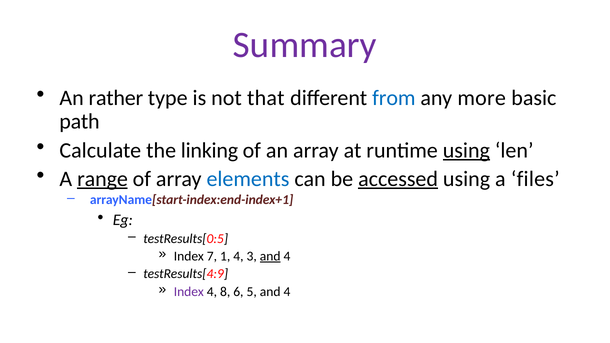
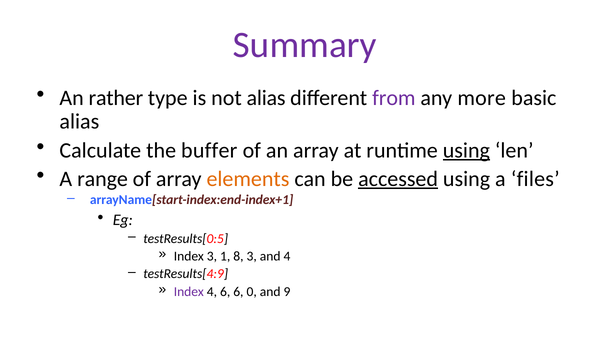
not that: that -> alias (266, 98)
from colour: blue -> purple (394, 98)
path: path -> alias (79, 122)
linking: linking -> buffer (209, 150)
range underline: present -> none (103, 179)
elements colour: blue -> orange (248, 179)
Index 7: 7 -> 3 (212, 256)
1 4: 4 -> 8 (238, 256)
and underline: present -> none (270, 256)
4 8: 8 -> 6 (225, 292)
5: 5 -> 0 (252, 292)
4: 4 -> 9 (287, 292)
